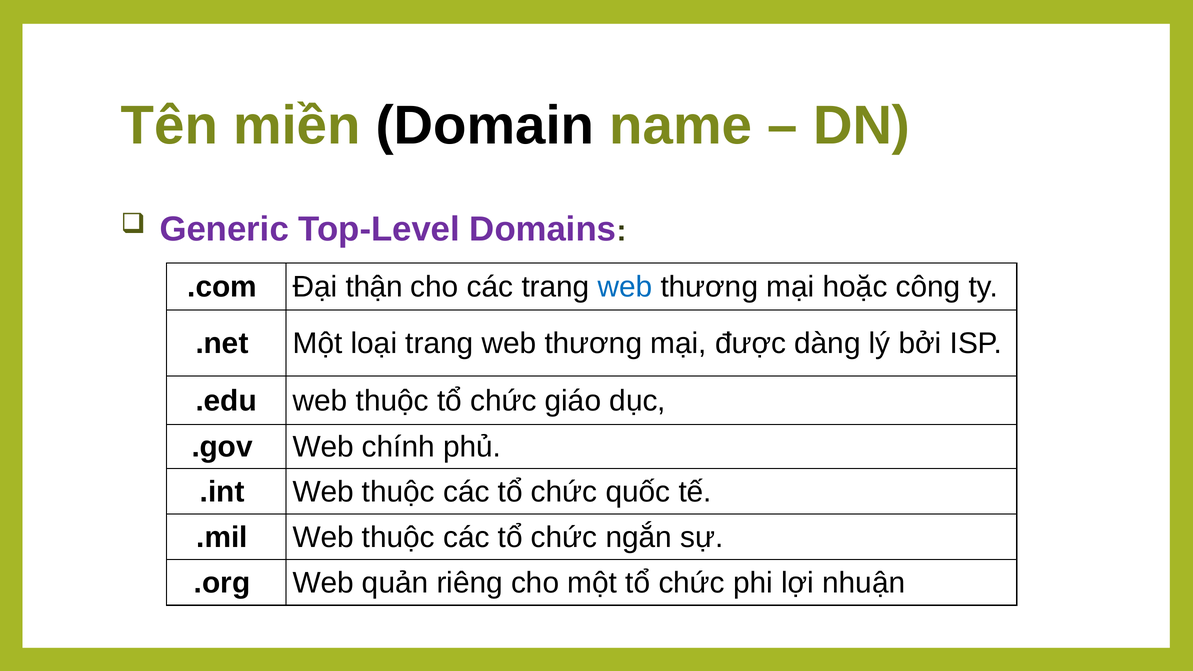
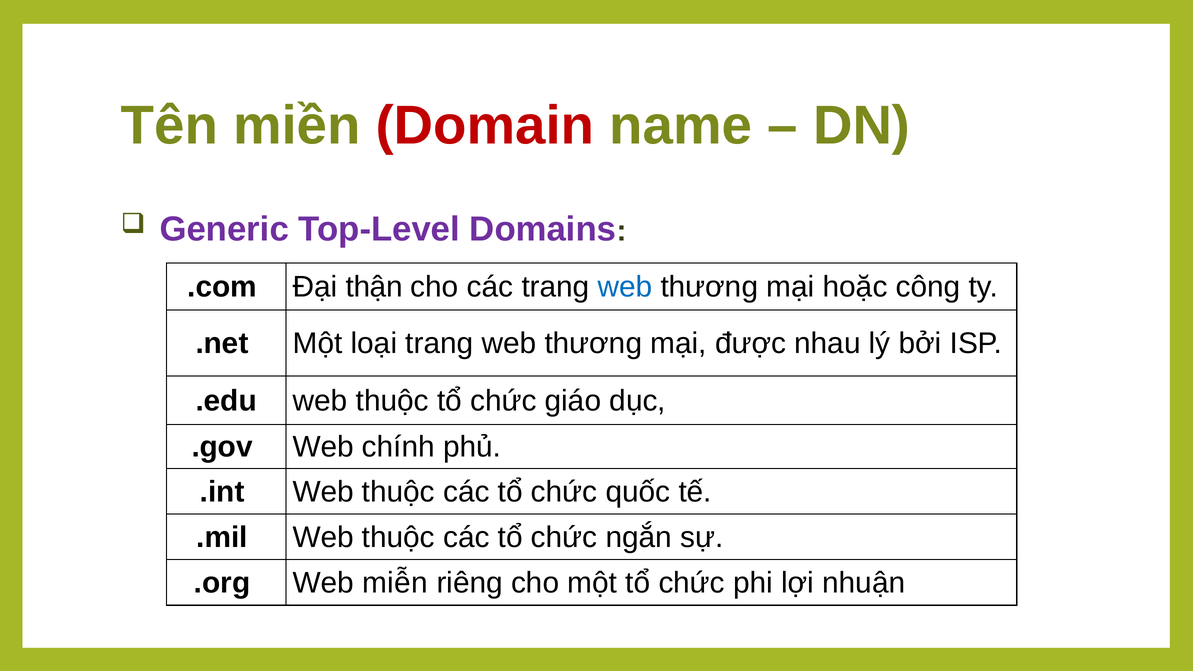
Domain colour: black -> red (485, 126)
dàng: dàng -> nhau (827, 343)
quản: quản -> miễn (395, 583)
